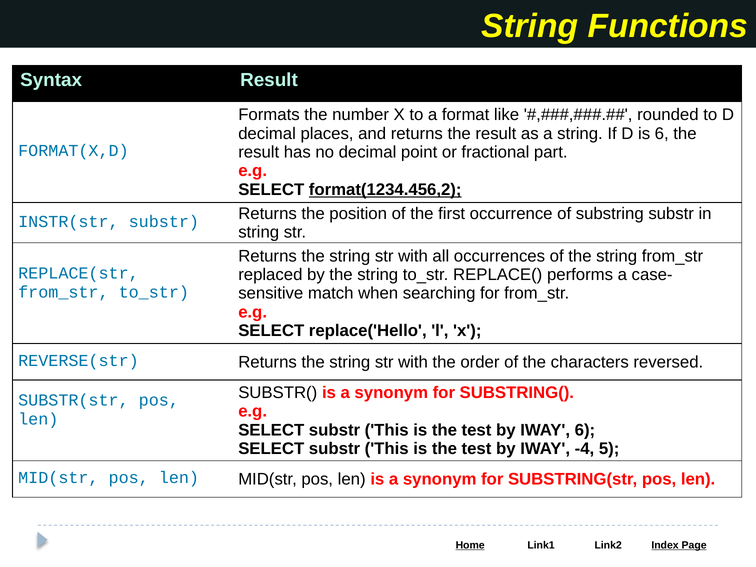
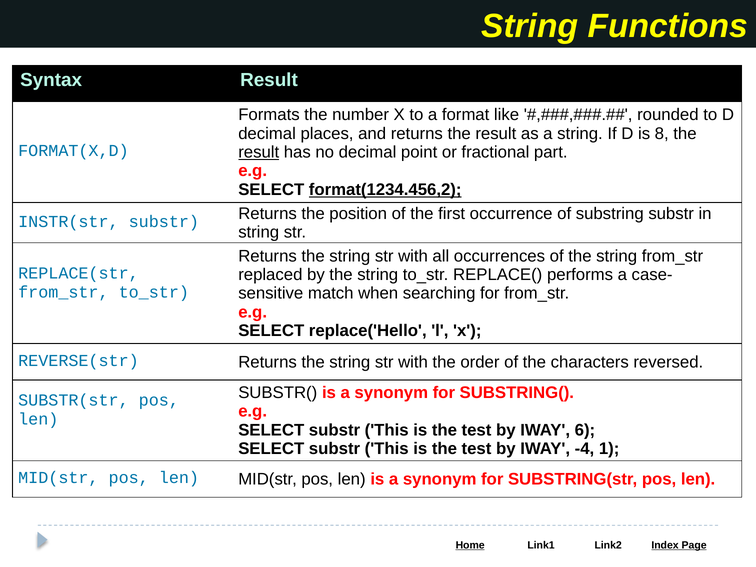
is 6: 6 -> 8 (662, 134)
result underline: none -> present (259, 152)
5: 5 -> 1 (609, 449)
